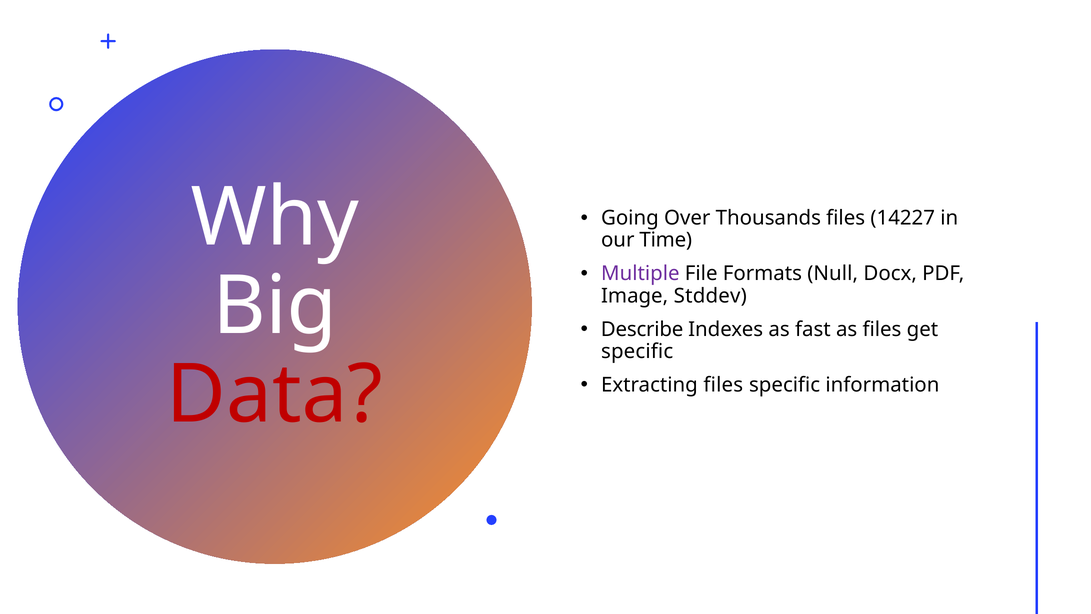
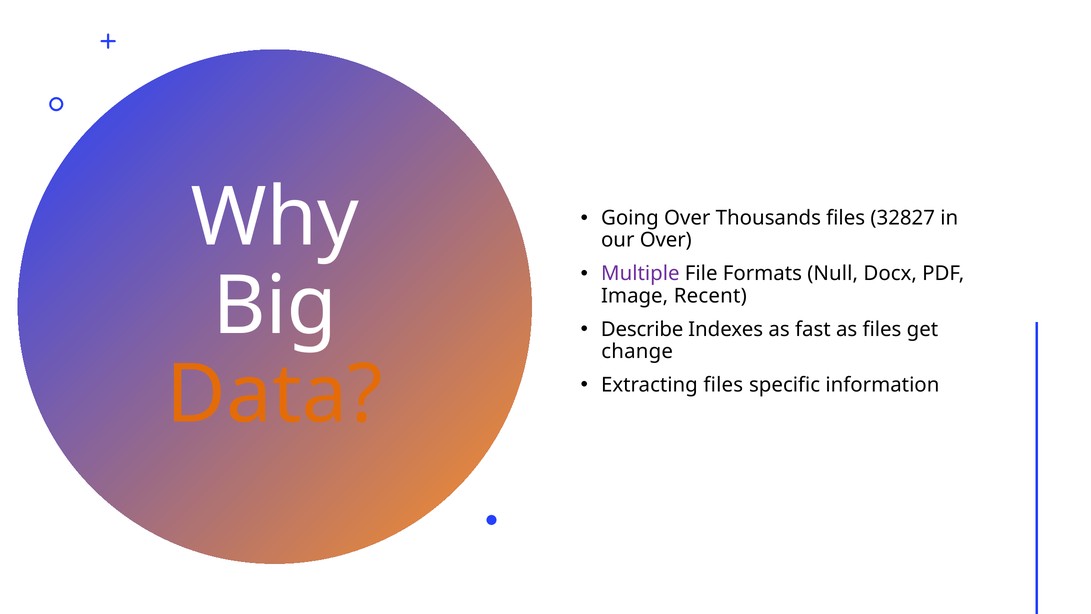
14227: 14227 -> 32827 (903, 218)
our Time: Time -> Over (666, 240)
Stddev: Stddev -> Recent (710, 296)
specific: specific -> change (637, 351)
Data colour: red -> orange (275, 394)
